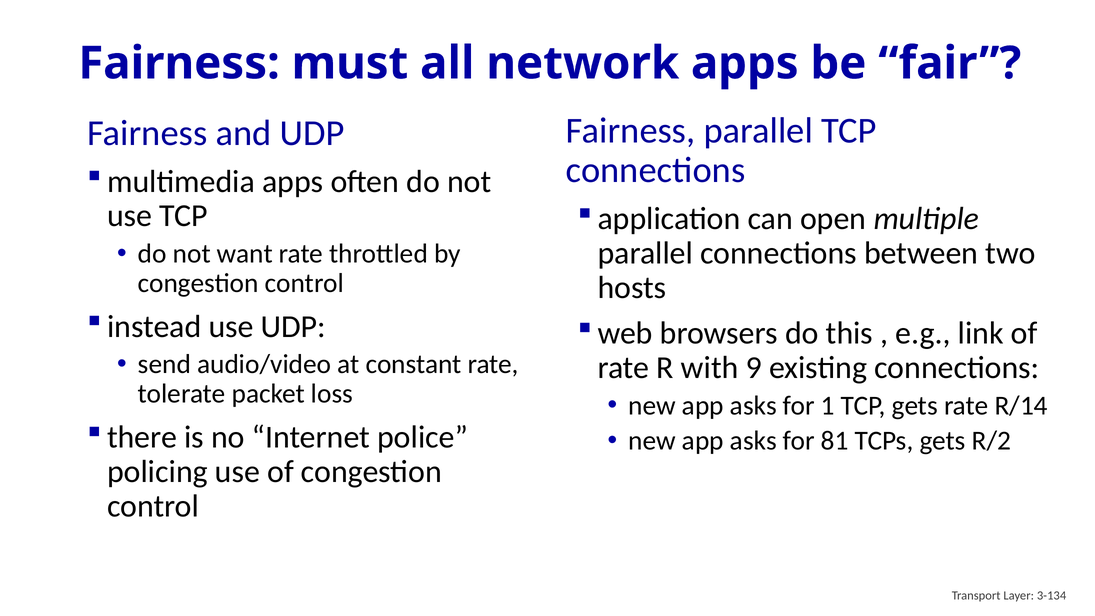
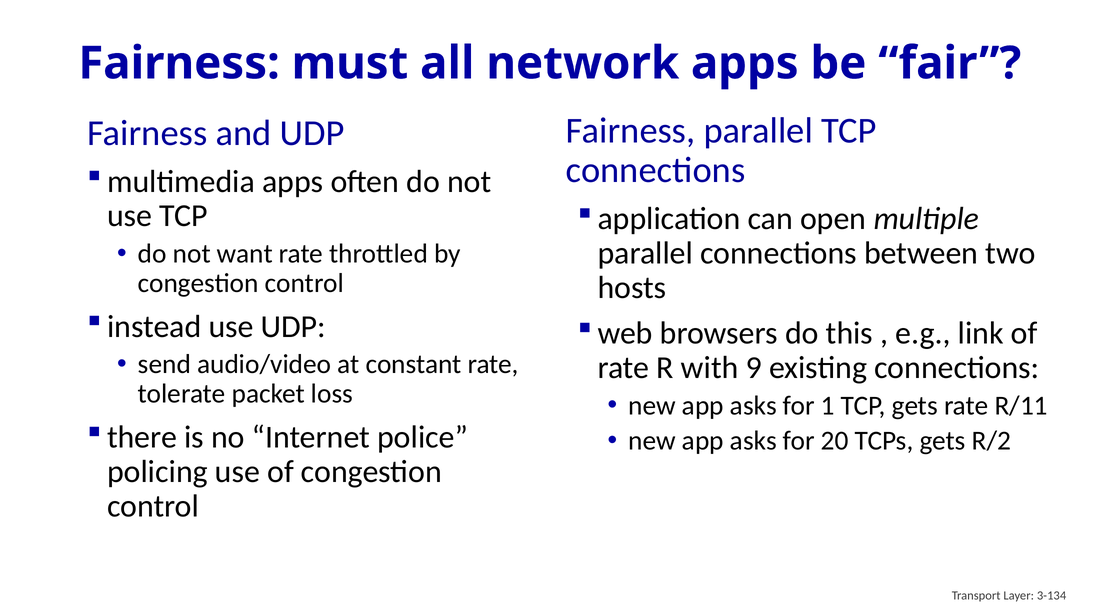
R/14: R/14 -> R/11 (1021, 405)
81: 81 -> 20 (835, 441)
